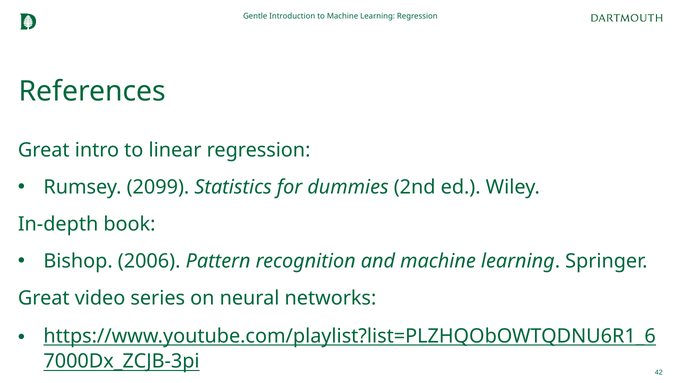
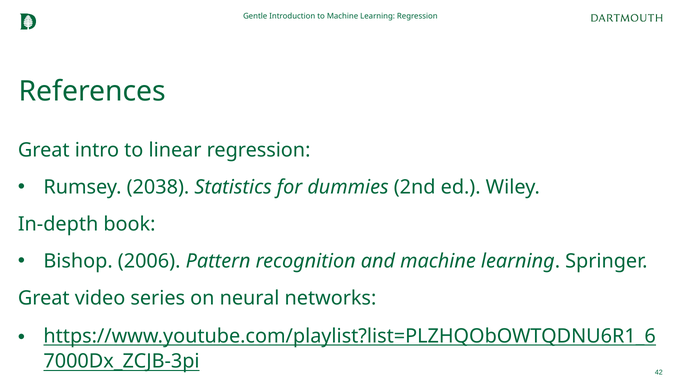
2099: 2099 -> 2038 (158, 187)
